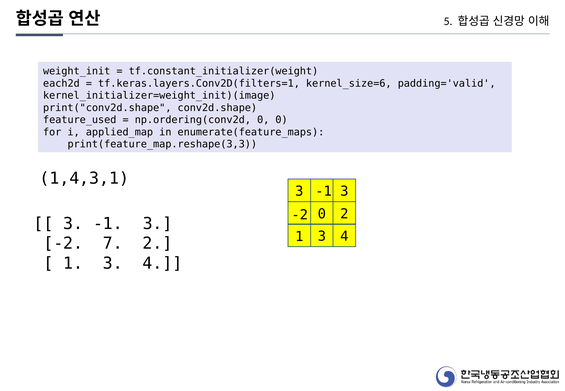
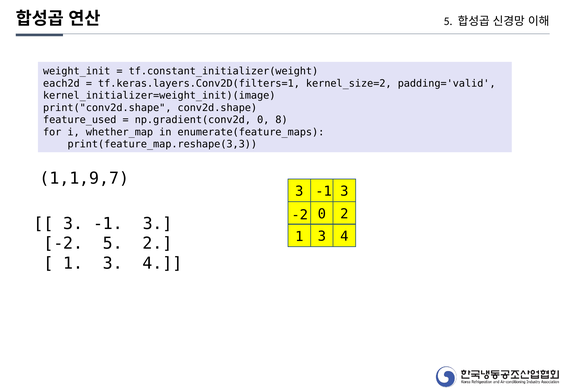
kernel_size=6: kernel_size=6 -> kernel_size=2 (349, 83)
np.ordering(conv2d: np.ordering(conv2d -> np.gradient(conv2d (193, 120)
0 0: 0 -> 8 (282, 120)
applied_map: applied_map -> whether_map (119, 132)
1,4,3,1: 1,4,3,1 -> 1,1,9,7 (84, 179)
-2 7: 7 -> 5 (113, 244)
